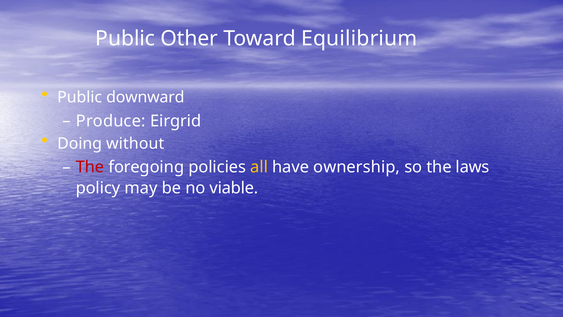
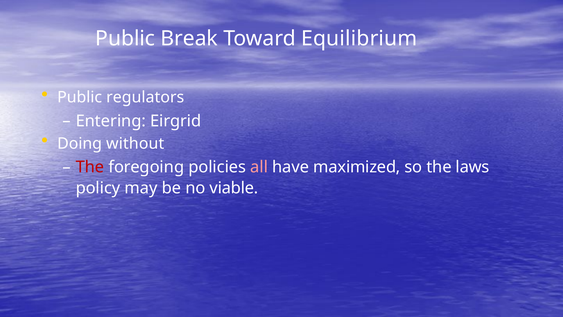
Other: Other -> Break (189, 38)
downward: downward -> regulators (145, 97)
Produce: Produce -> Entering (111, 121)
all colour: yellow -> pink (259, 167)
ownership: ownership -> maximized (357, 167)
